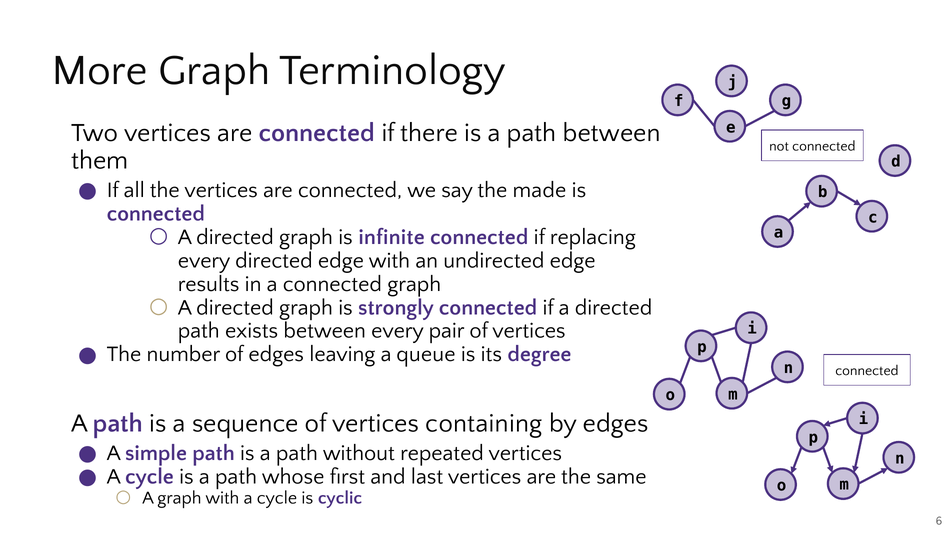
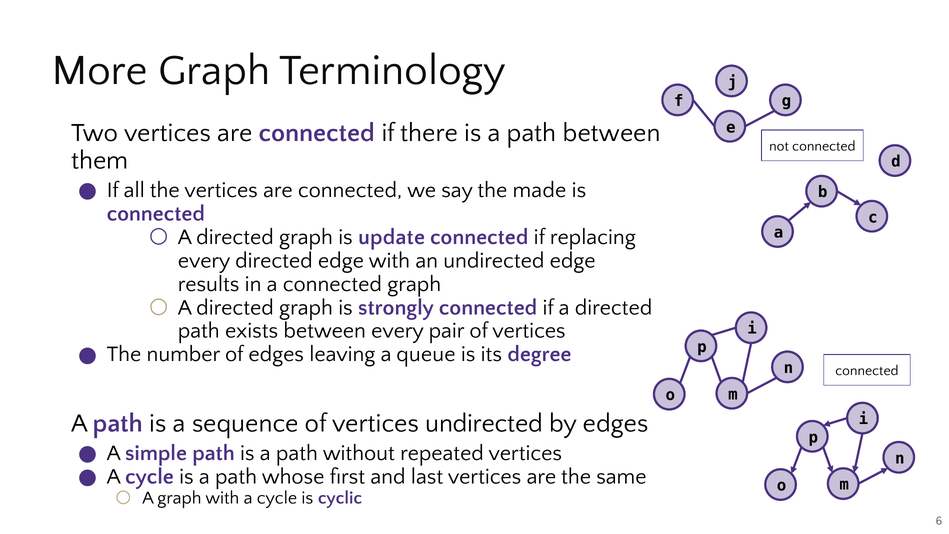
infinite: infinite -> update (392, 237)
vertices containing: containing -> undirected (484, 423)
